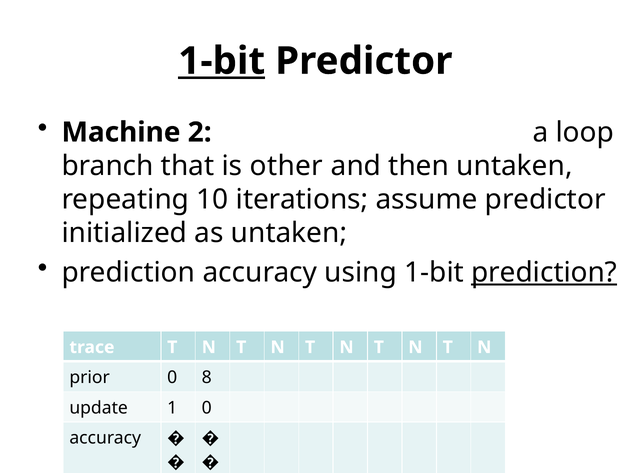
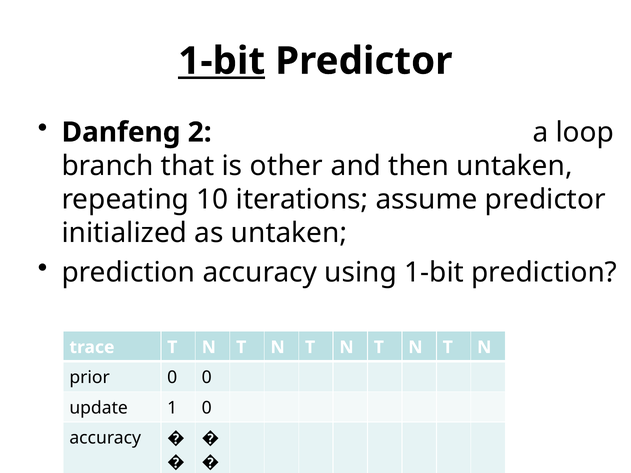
Machine: Machine -> Danfeng (121, 132)
prediction underline: present -> none (544, 273)
0 8: 8 -> 0 (207, 378)
